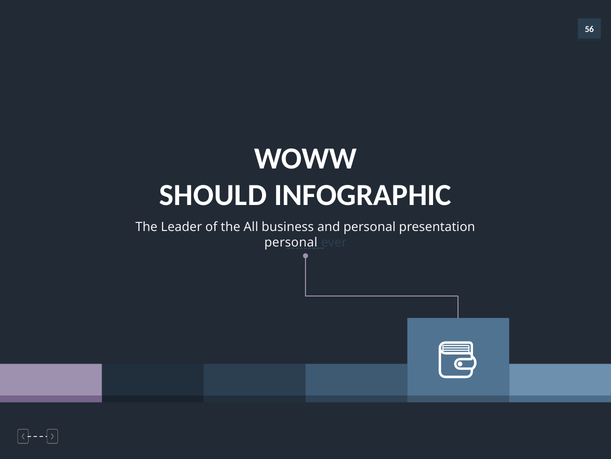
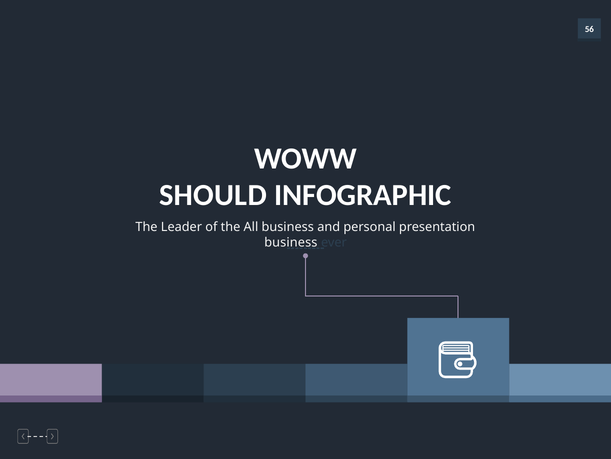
personal: personal -> business (291, 242)
